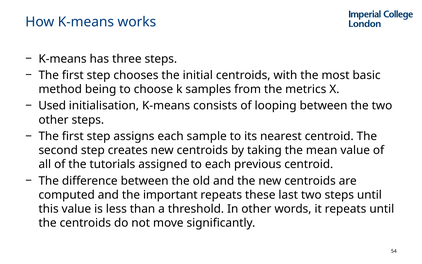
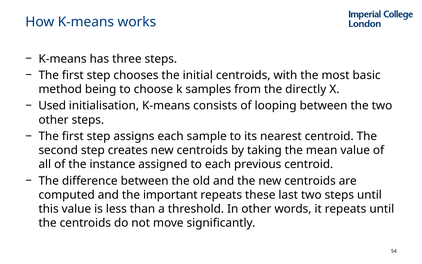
metrics: metrics -> directly (306, 89)
tutorials: tutorials -> instance (112, 164)
